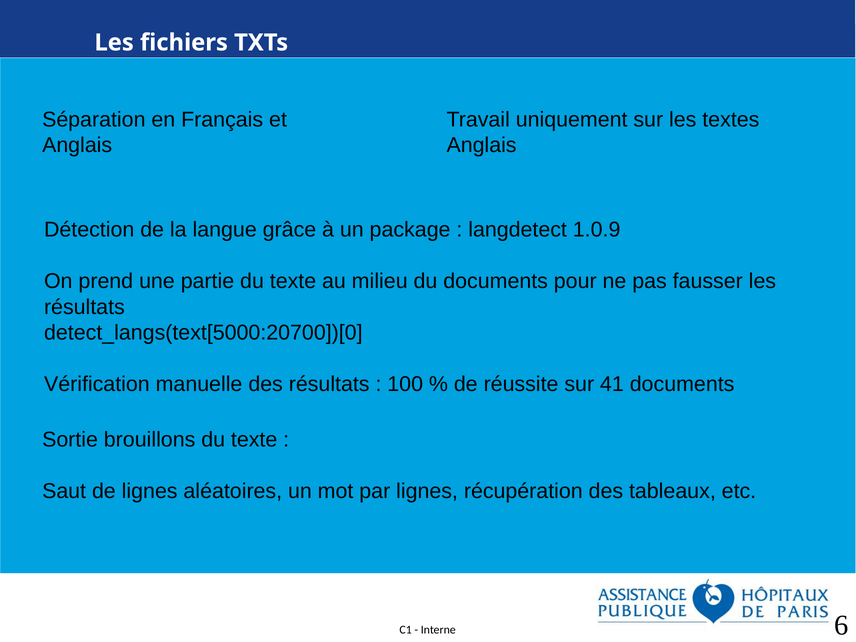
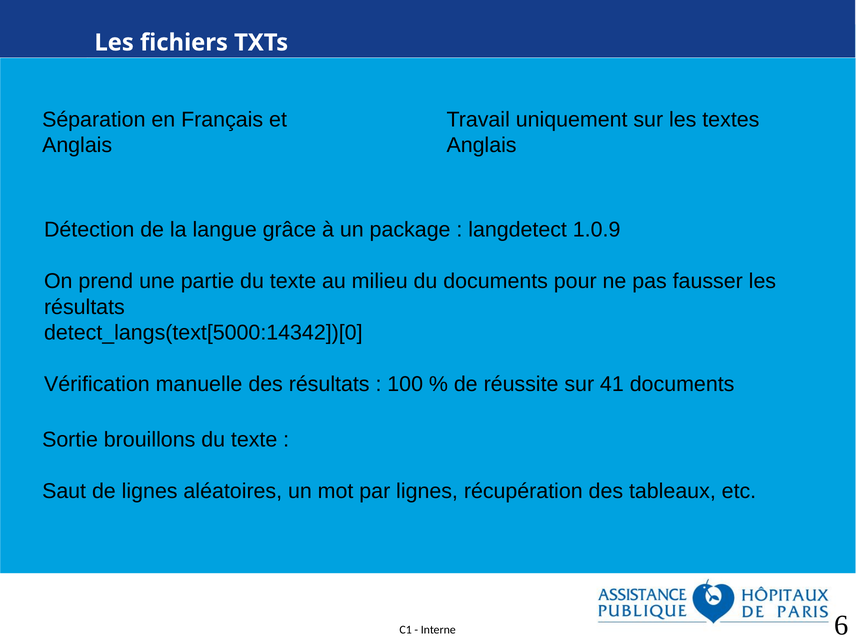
detect_langs(text[5000:20700])[0: detect_langs(text[5000:20700])[0 -> detect_langs(text[5000:14342])[0 (203, 333)
